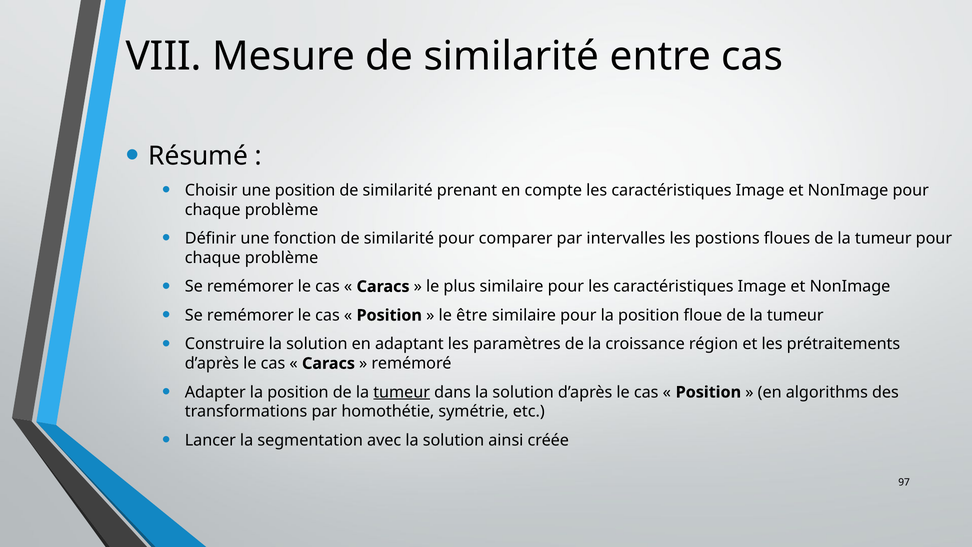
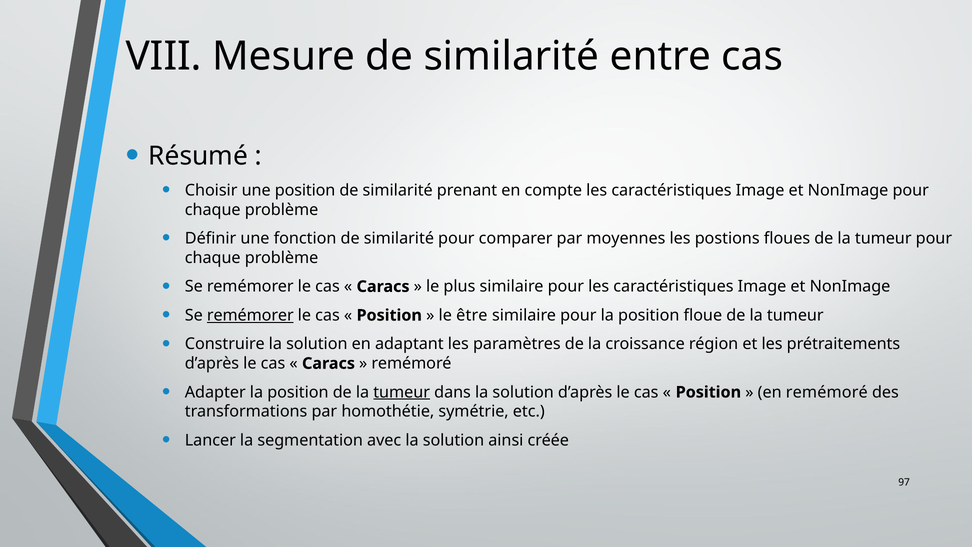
intervalles: intervalles -> moyennes (626, 238)
remémorer underline: none -> present (250, 315)
en algorithms: algorithms -> remémoré (827, 392)
